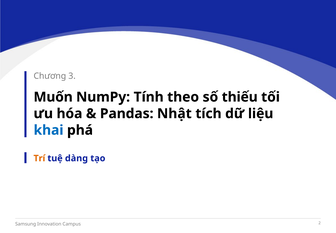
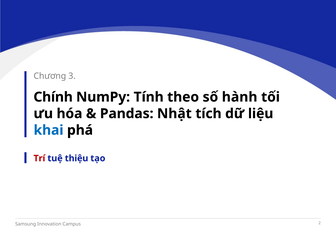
Muốn: Muốn -> Chính (53, 97)
thiếu: thiếu -> hành (240, 97)
Trí colour: orange -> red (39, 158)
dàng: dàng -> thiệu (77, 158)
